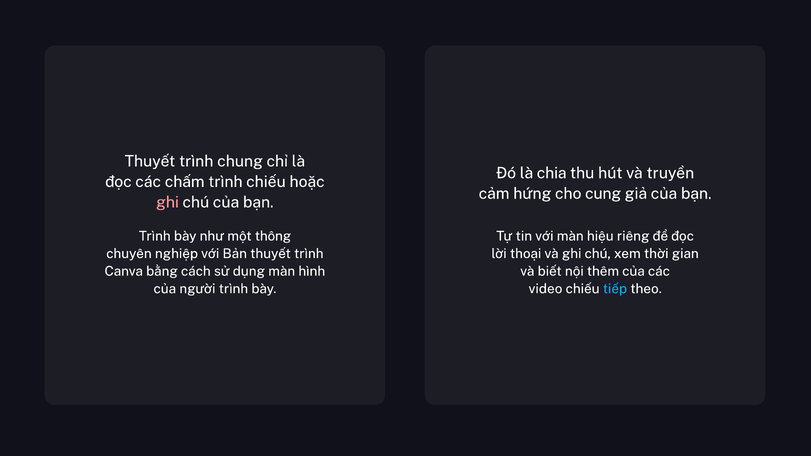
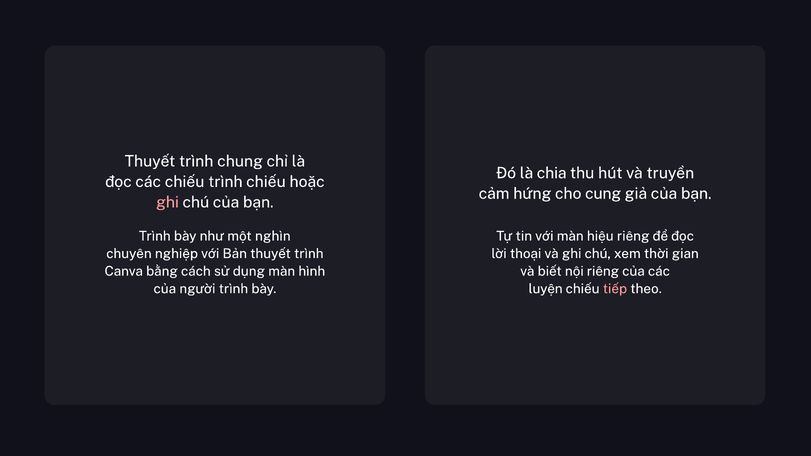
các chấm: chấm -> chiếu (185, 182)
thông: thông -> nghìn (273, 236)
nội thêm: thêm -> riêng (603, 271)
video: video -> luyện (546, 289)
tiếp colour: light blue -> pink (615, 289)
